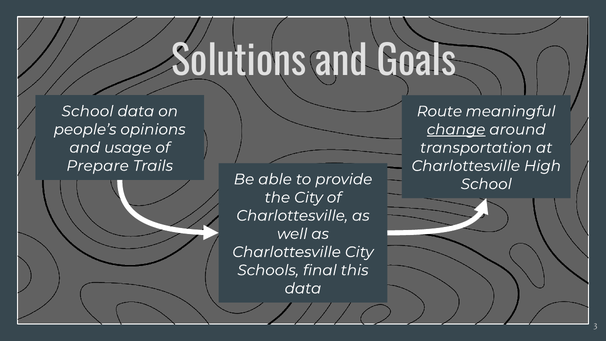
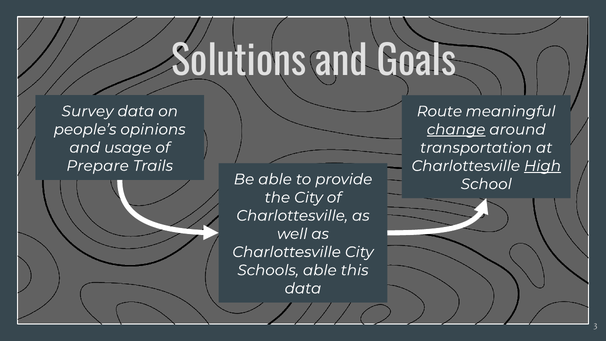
School: School -> Survey (87, 111)
High underline: none -> present (542, 166)
Schools final: final -> able (320, 270)
